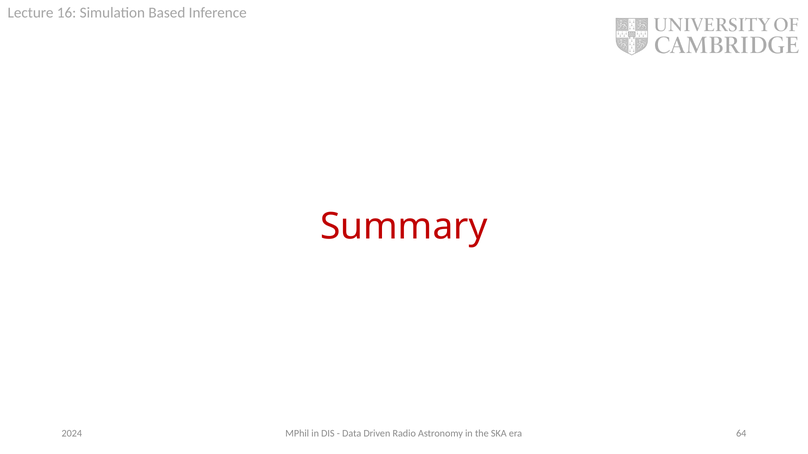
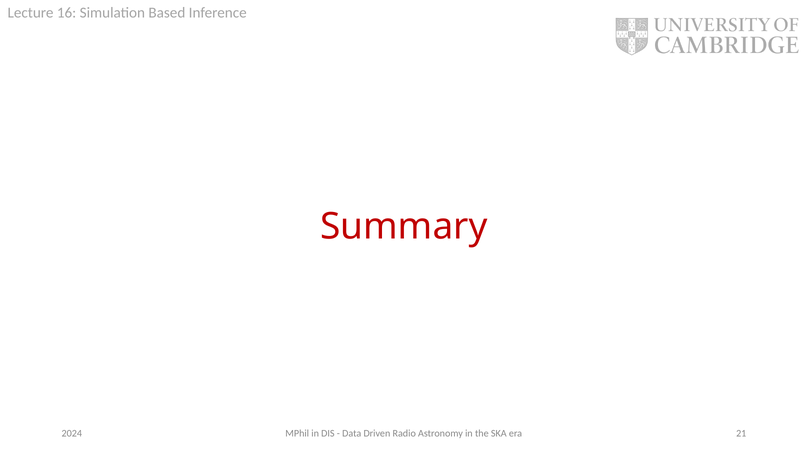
64: 64 -> 21 (741, 434)
